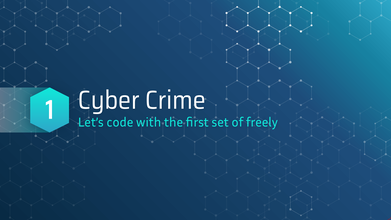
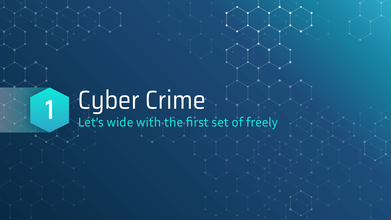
code: code -> wide (120, 122)
